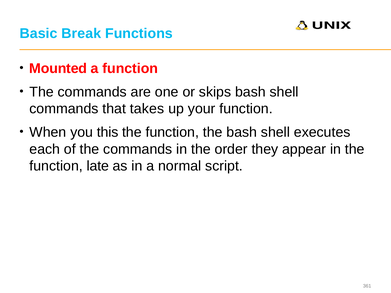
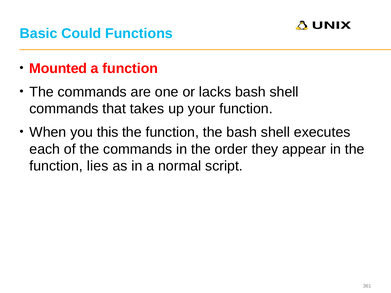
Break: Break -> Could (81, 33)
skips: skips -> lacks (215, 92)
late: late -> lies (98, 166)
